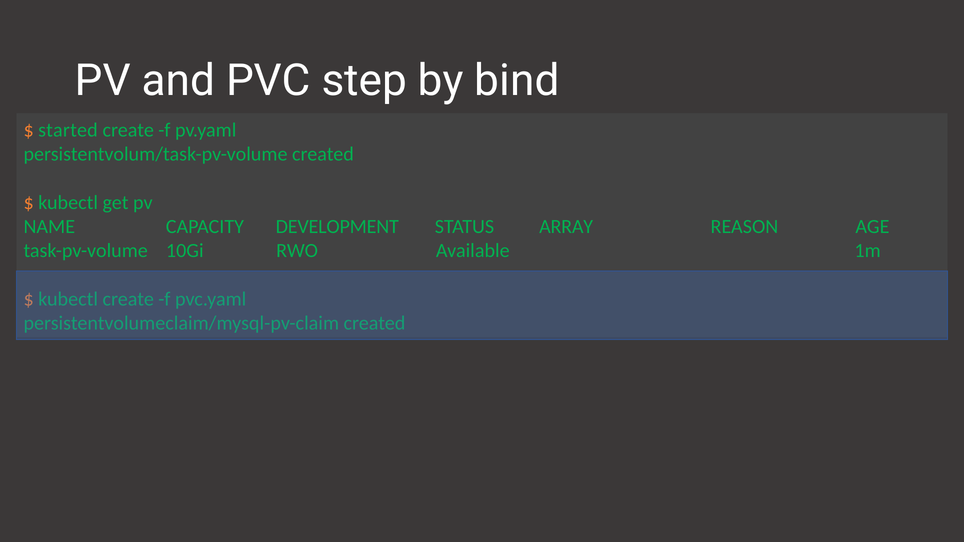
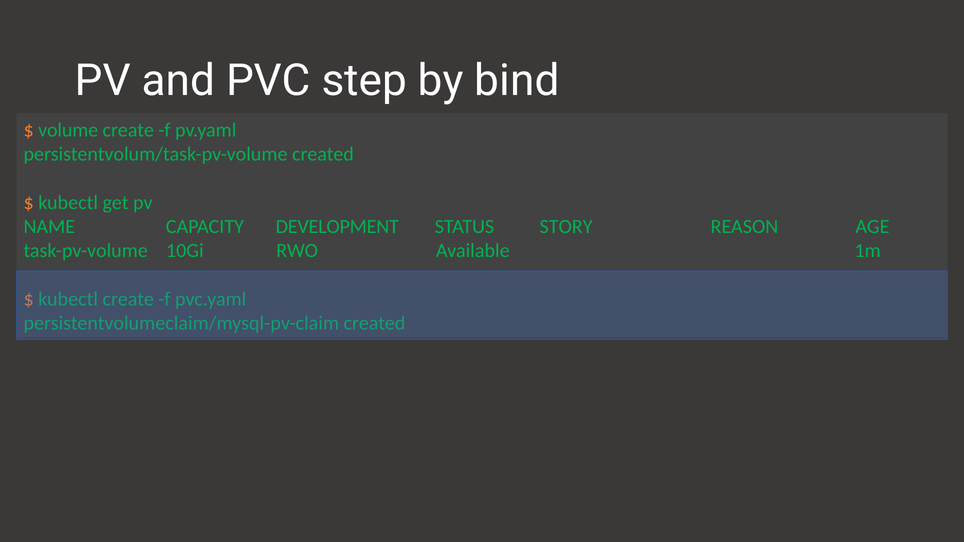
started: started -> volume (68, 130)
ARRAY: ARRAY -> STORY (566, 227)
